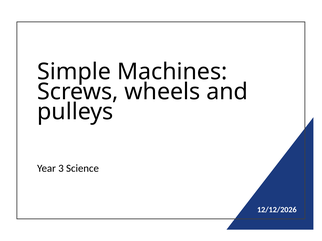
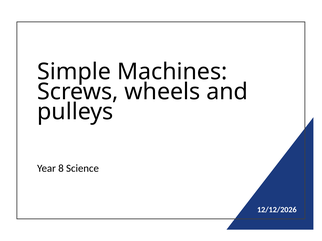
3: 3 -> 8 (61, 169)
